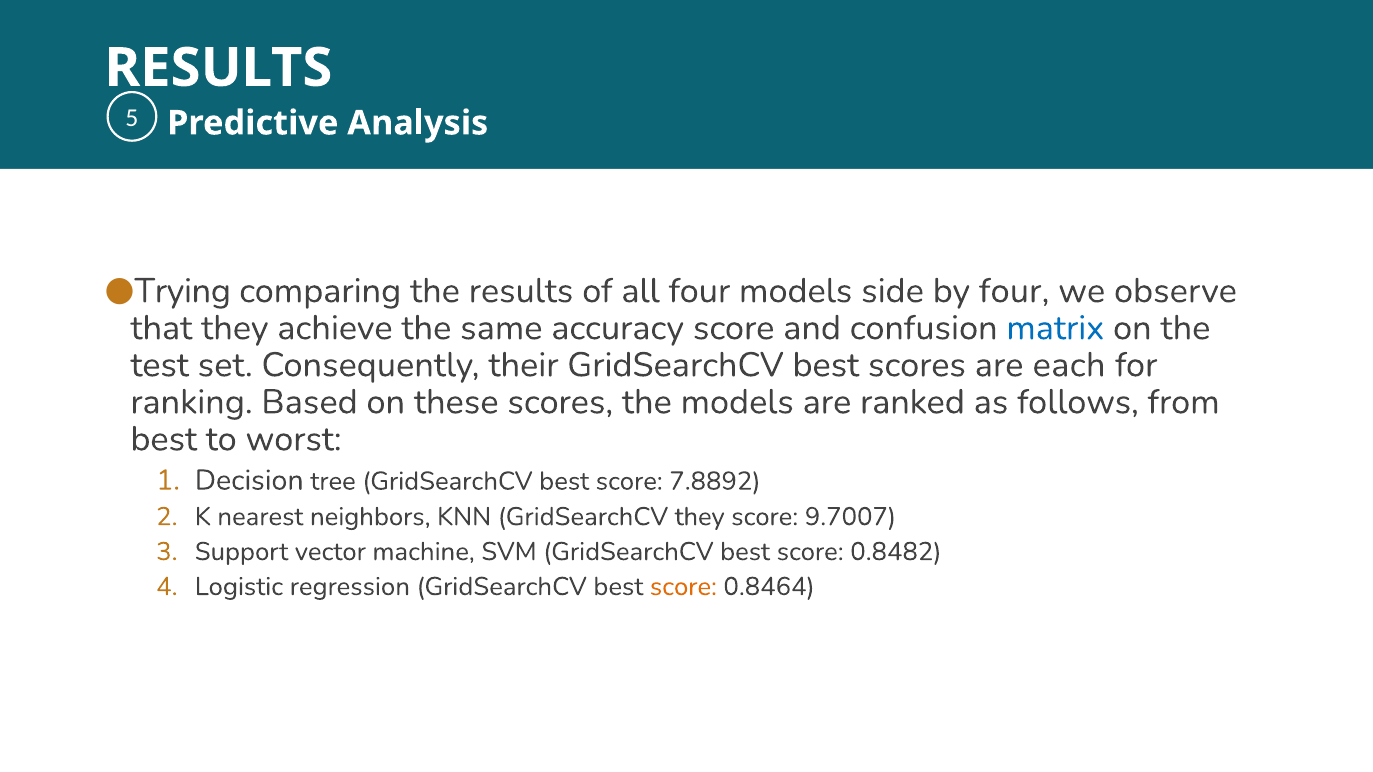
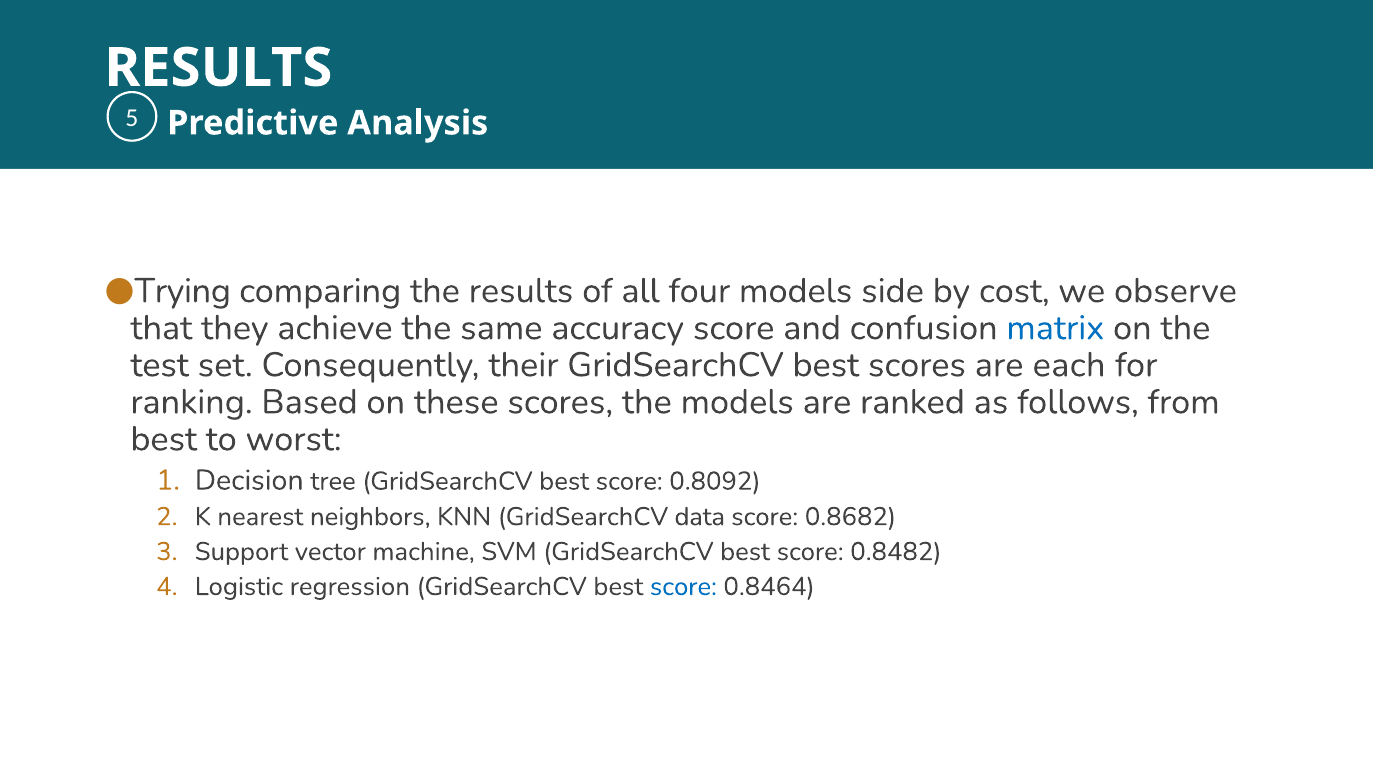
by four: four -> cost (1014, 291)
7.8892: 7.8892 -> 0.8092 (715, 481)
GridSearchCV they: they -> data (700, 517)
9.7007: 9.7007 -> 0.8682 (850, 517)
score colour: orange -> blue (683, 587)
